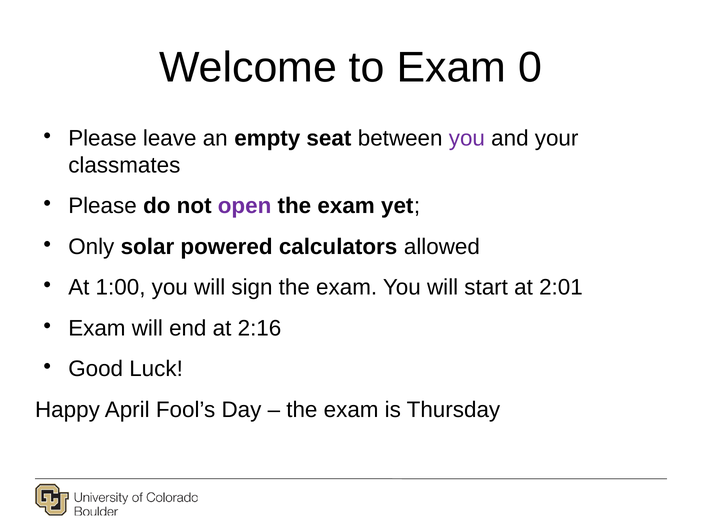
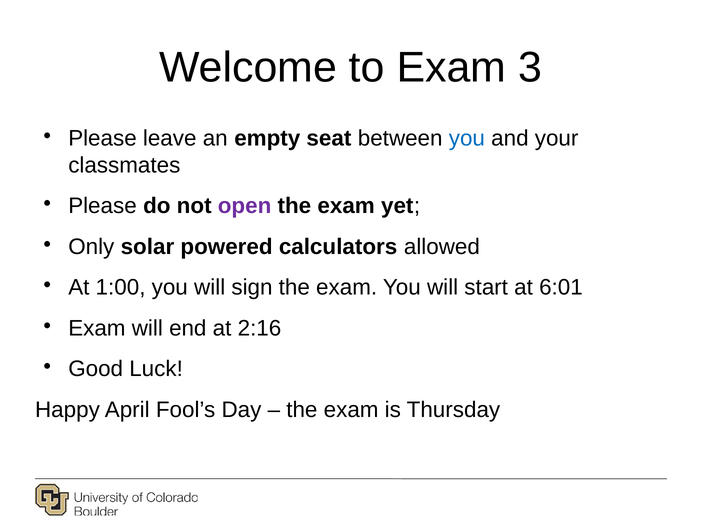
0: 0 -> 3 (530, 68)
you colour: purple -> blue (467, 138)
2:01: 2:01 -> 6:01 (561, 287)
